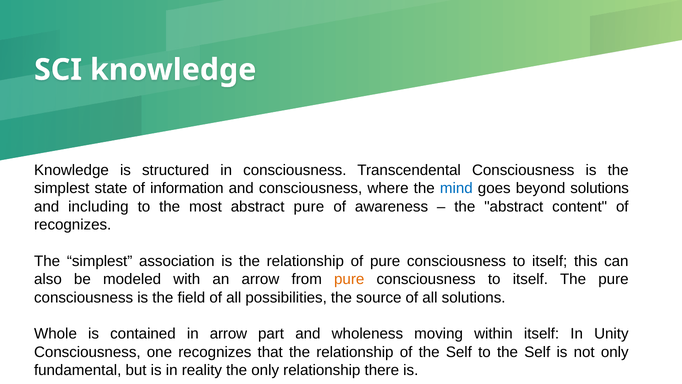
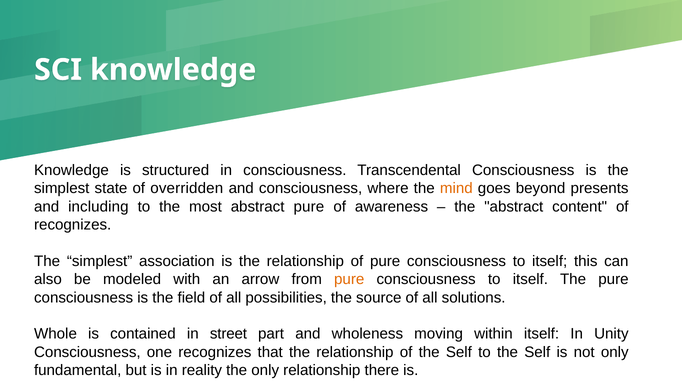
information: information -> overridden (187, 188)
mind colour: blue -> orange (456, 188)
beyond solutions: solutions -> presents (600, 188)
in arrow: arrow -> street (228, 334)
